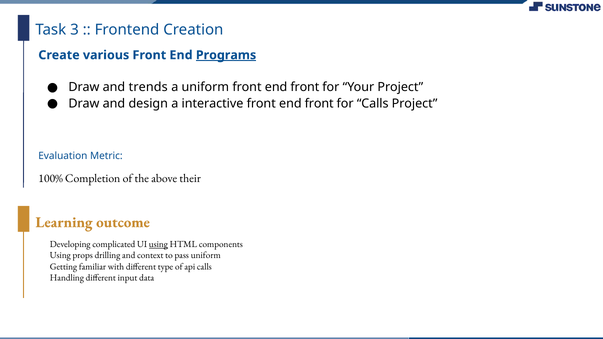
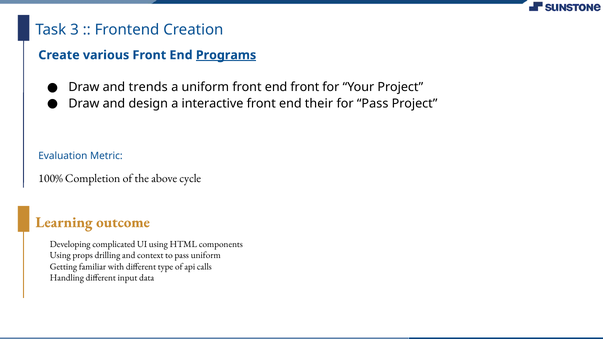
interactive front end front: front -> their (319, 103)
for Calls: Calls -> Pass (373, 103)
their: their -> cycle (190, 178)
using underline: present -> none (158, 244)
